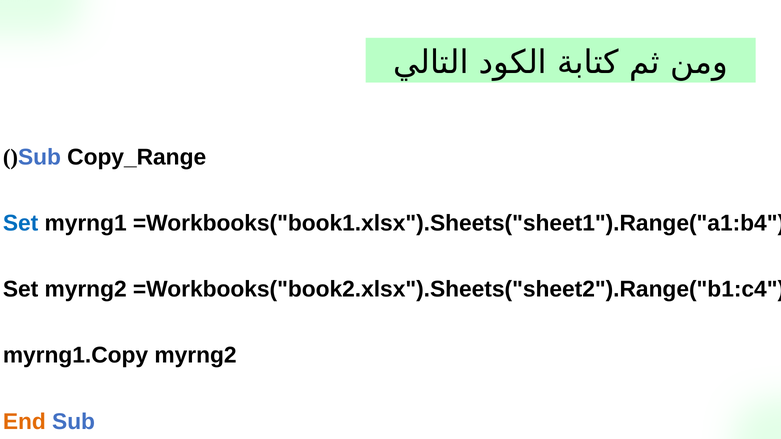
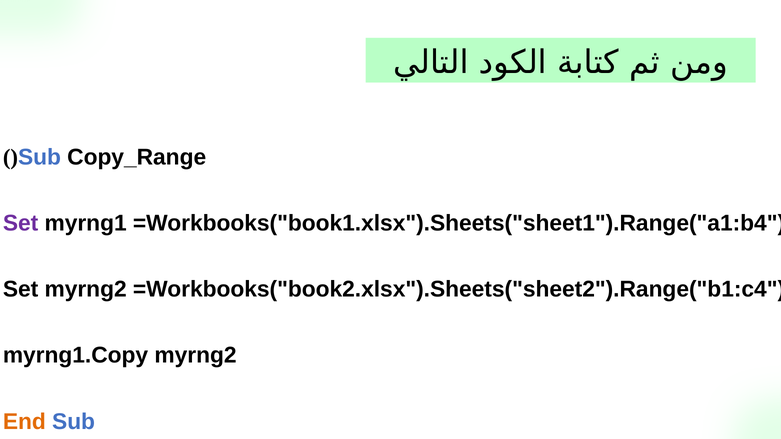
Set colour: blue -> purple (21, 224)
